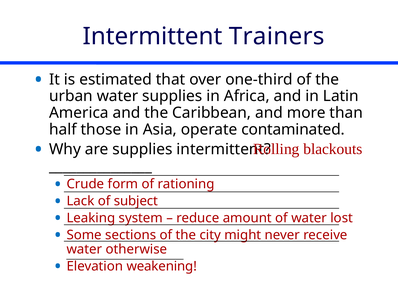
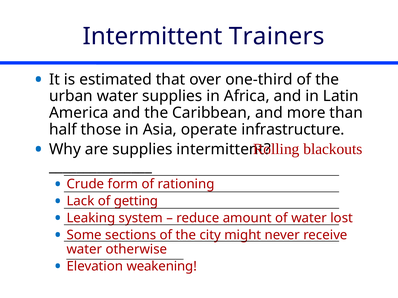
contaminated: contaminated -> infrastructure (293, 130)
subject: subject -> getting (136, 201)
